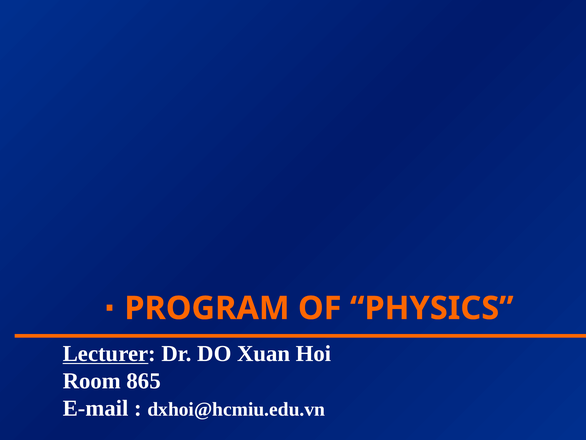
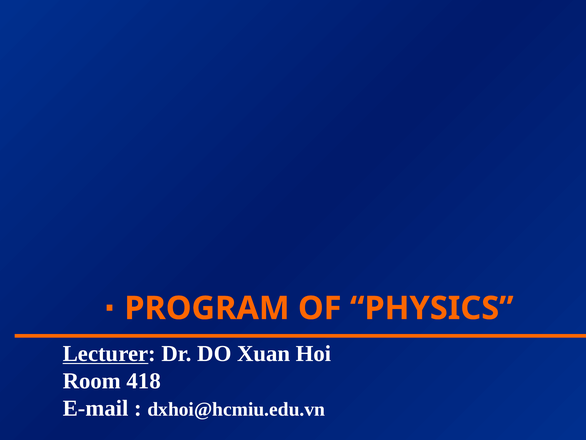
865: 865 -> 418 (144, 380)
